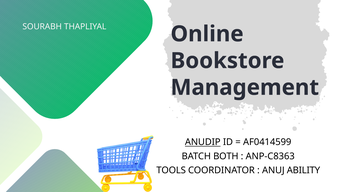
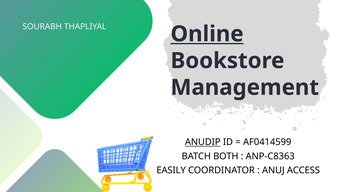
Online underline: none -> present (207, 34)
TOOLS: TOOLS -> EASILY (171, 170)
ABILITY: ABILITY -> ACCESS (303, 170)
